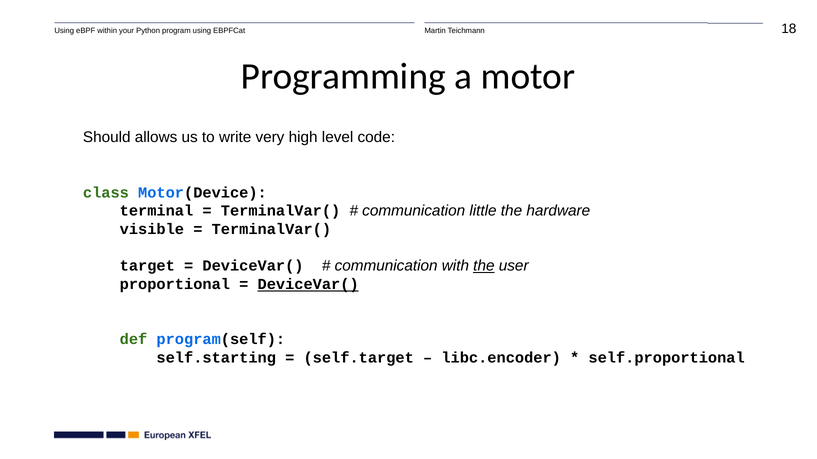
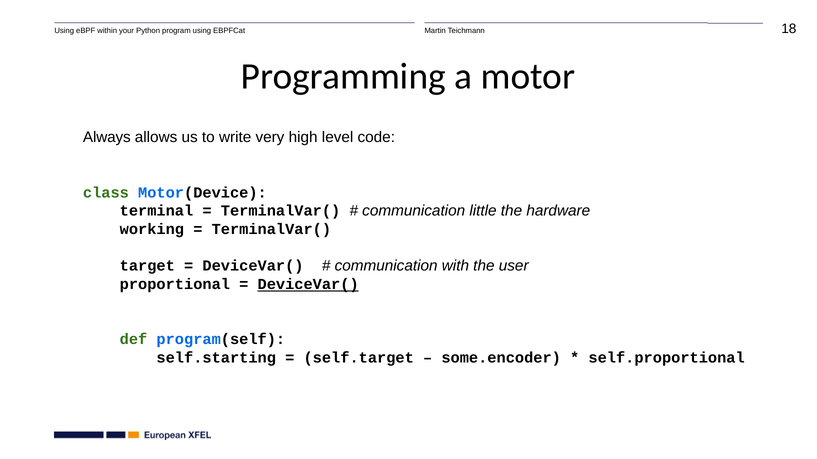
Should: Should -> Always (107, 138)
visible: visible -> working (152, 230)
the underline: present -> none (484, 266)
libc.encoder: libc.encoder -> some.encoder (501, 358)
